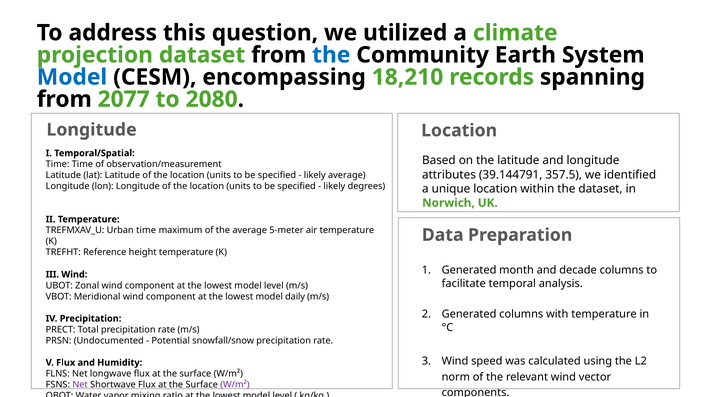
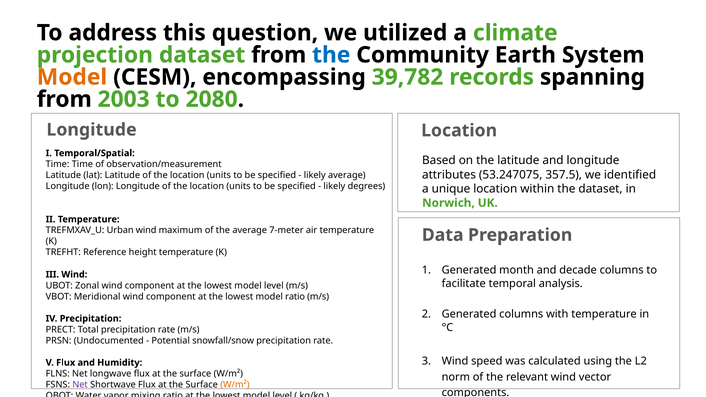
Model colour: blue -> orange (72, 77)
18,210: 18,210 -> 39,782 (408, 77)
2077: 2077 -> 2003 (124, 99)
39.144791: 39.144791 -> 53.247075 (511, 175)
Urban time: time -> wind (146, 230)
5-meter: 5-meter -> 7-meter (286, 230)
model daily: daily -> ratio (295, 297)
W/m² colour: purple -> orange (235, 385)
